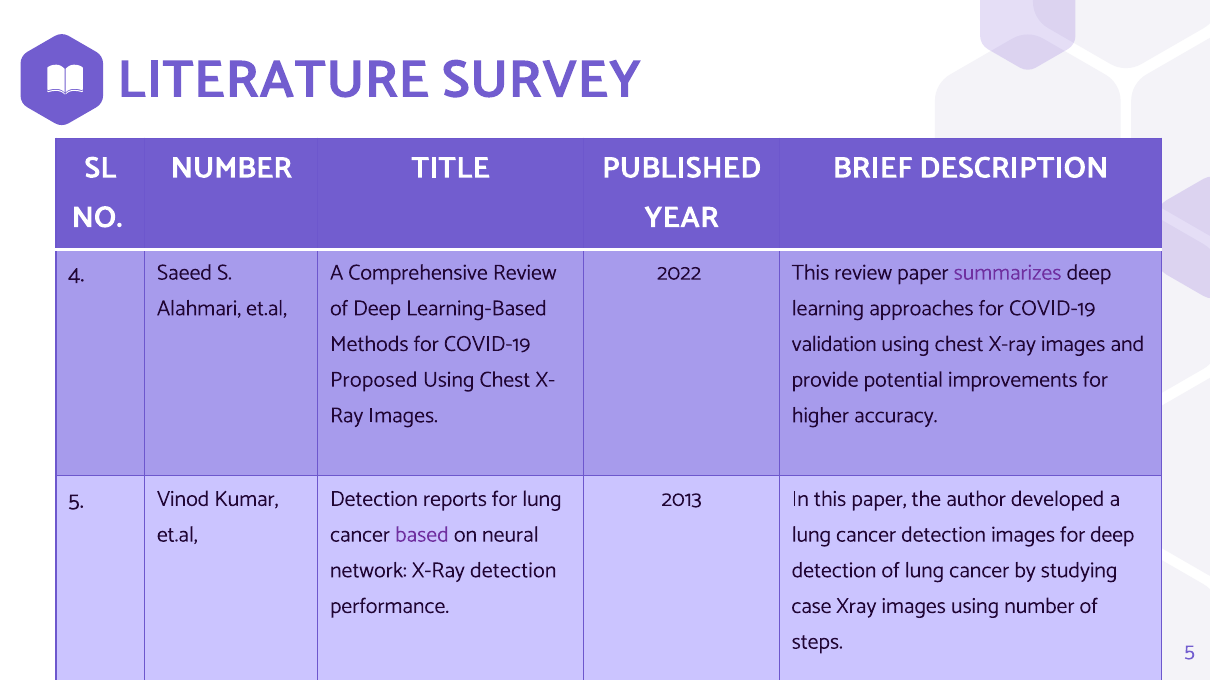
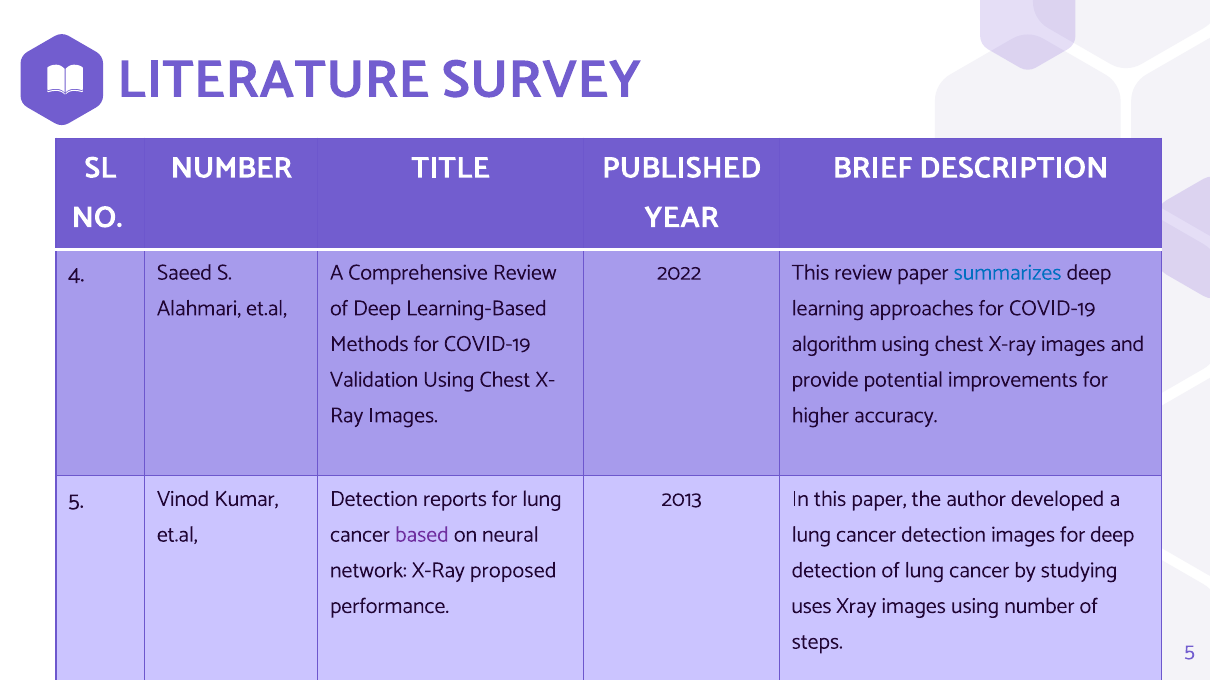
summarizes colour: purple -> blue (1008, 273)
validation: validation -> algorithm (834, 344)
Proposed: Proposed -> Validation (374, 380)
X-Ray detection: detection -> proposed (513, 571)
case: case -> uses (811, 606)
